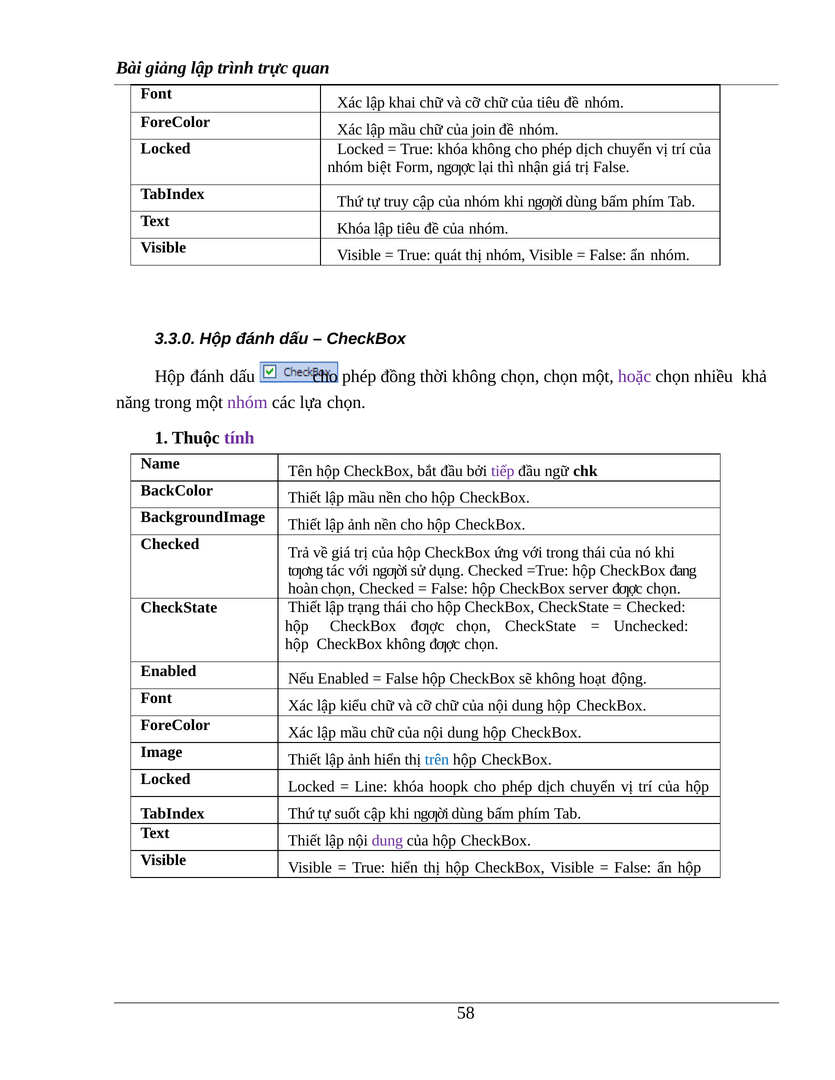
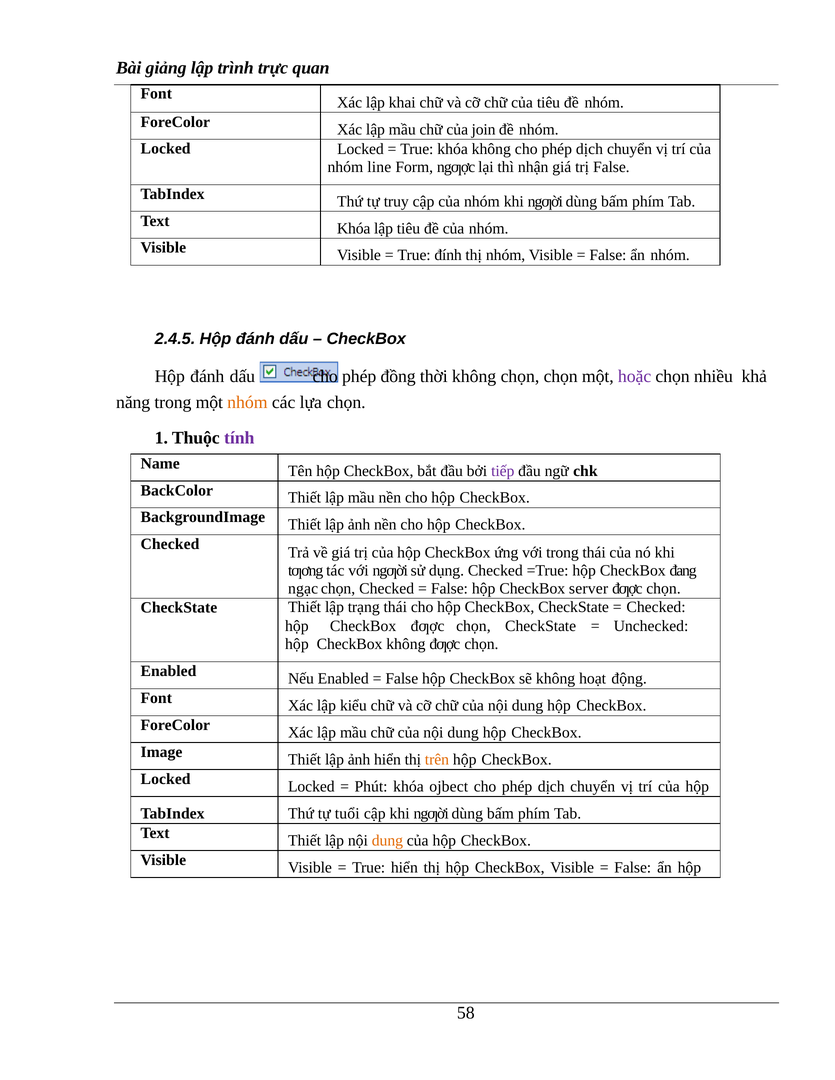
biệt: biệt -> line (379, 167)
quát: quát -> đính (448, 255)
3.3.0: 3.3.0 -> 2.4.5 (175, 339)
nhóm colour: purple -> orange (247, 403)
hoàn: hoàn -> ngạc (303, 589)
trên colour: blue -> orange (437, 760)
Line: Line -> Phút (371, 787)
hoopk: hoopk -> ojbect (449, 787)
suốt: suốt -> tuổi (347, 814)
dung colour: purple -> orange (387, 841)
